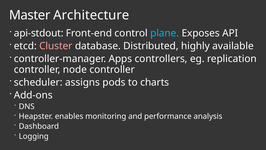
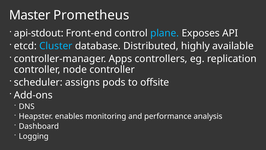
Architecture: Architecture -> Prometheus (91, 15)
Cluster colour: pink -> light blue (56, 46)
charts: charts -> offsite (155, 82)
